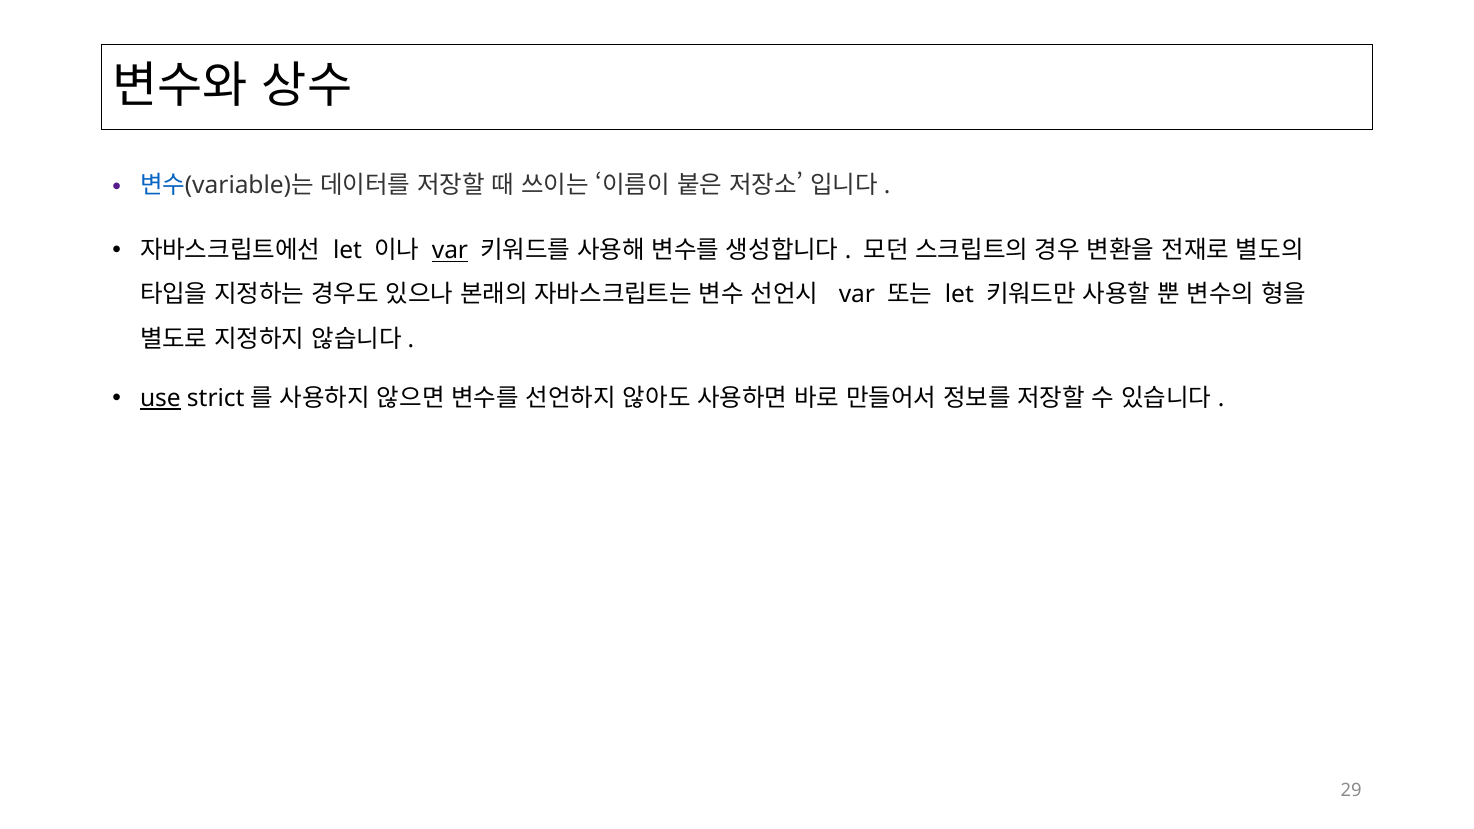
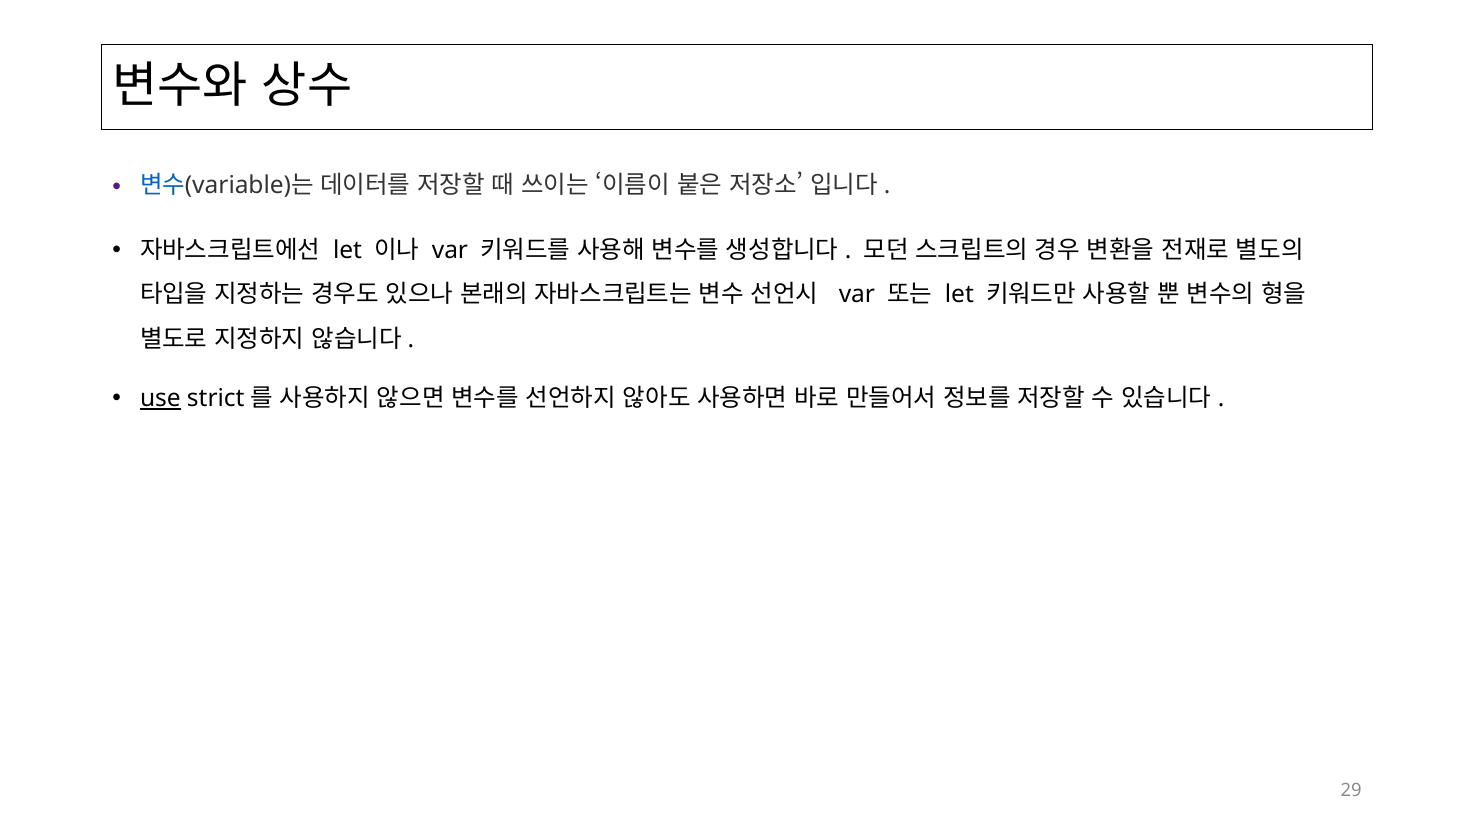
var underline: present -> none (450, 251)
